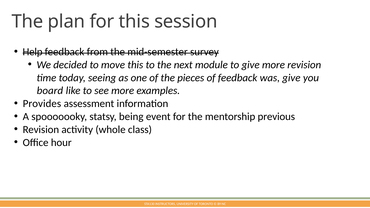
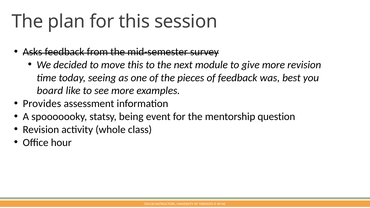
Help: Help -> Asks (33, 52)
was give: give -> best (291, 78)
previous: previous -> question (276, 117)
